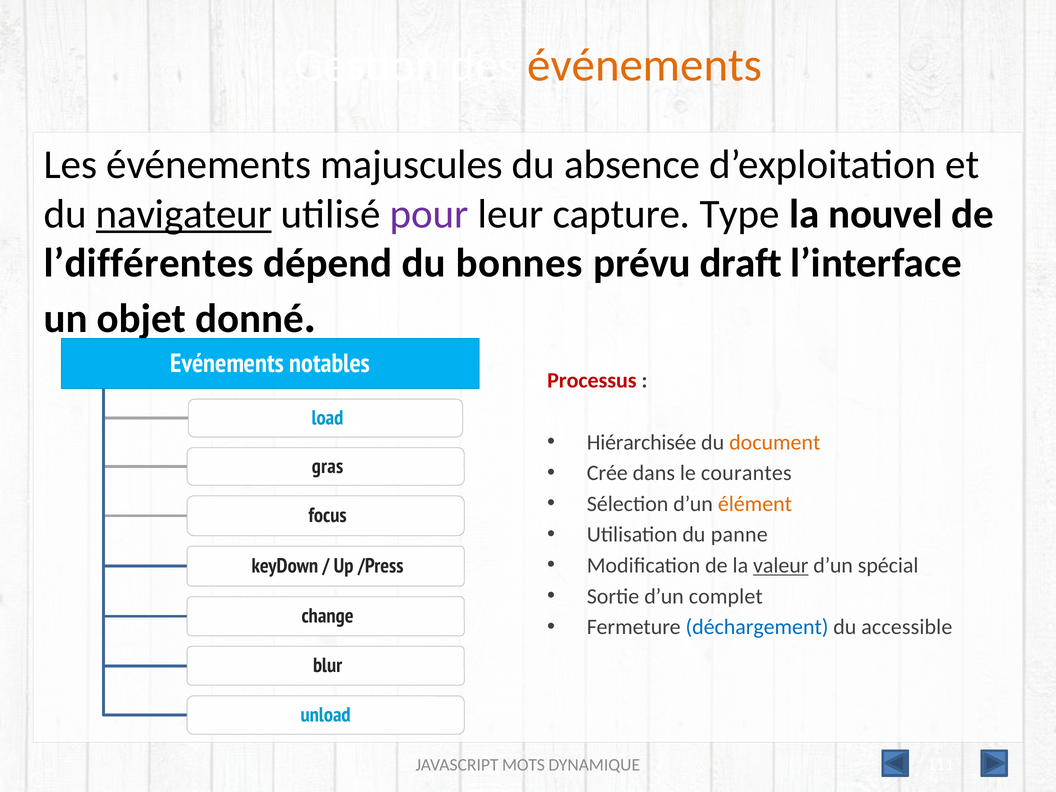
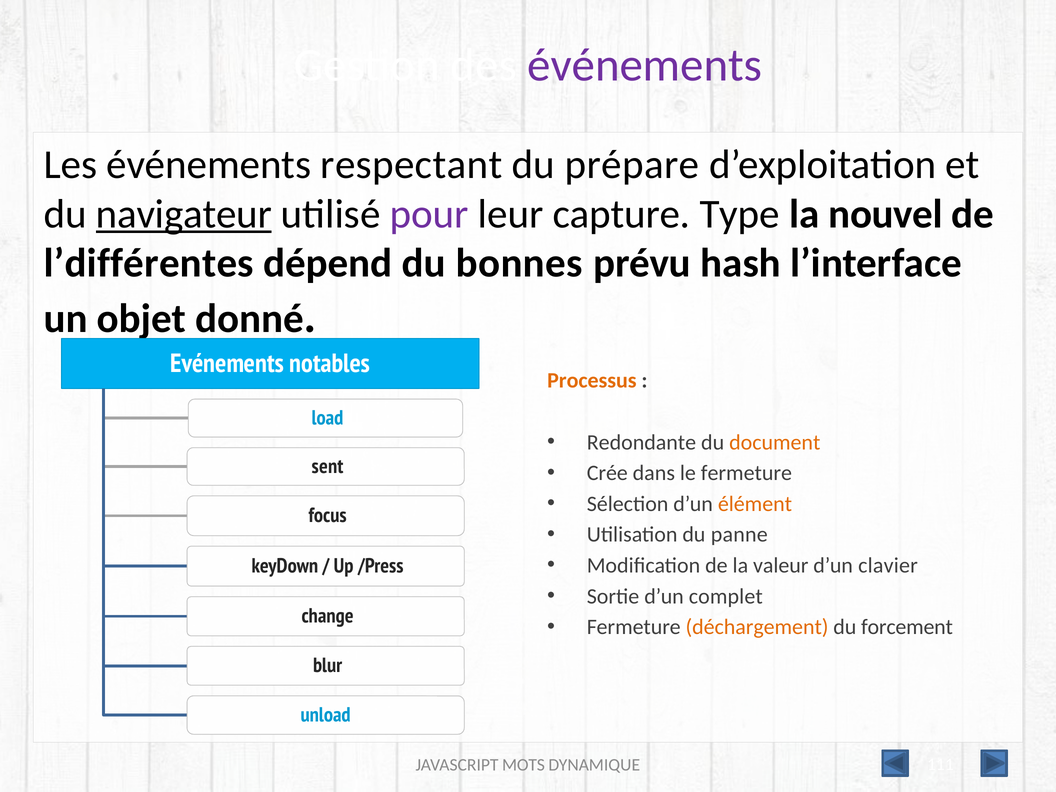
événements colour: orange -> purple (645, 65)
majuscules: majuscules -> respectant (411, 165)
absence: absence -> prépare (632, 165)
draft: draft -> hash (741, 263)
Processus colour: red -> orange (592, 381)
Hiérarchisée: Hiérarchisée -> Redondante (641, 442)
gras: gras -> sent (328, 466)
le courantes: courantes -> fermeture (746, 473)
valeur underline: present -> none (781, 566)
spécial: spécial -> clavier (888, 566)
déchargement colour: blue -> orange (757, 627)
accessible: accessible -> forcement (907, 627)
